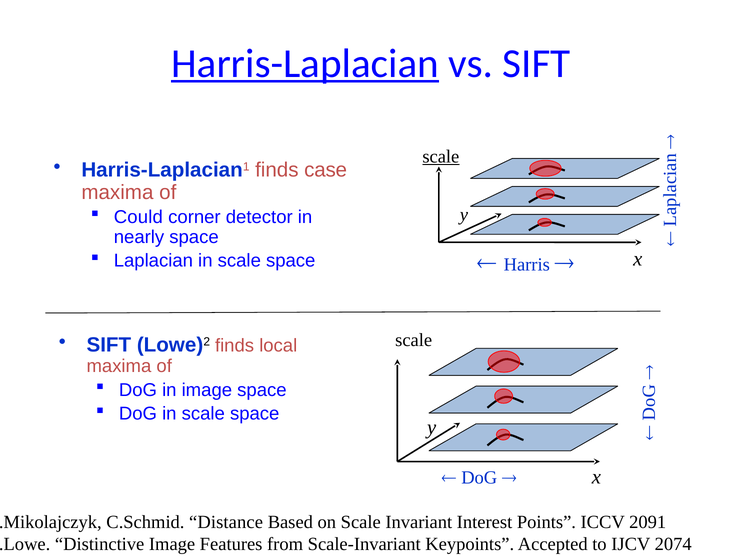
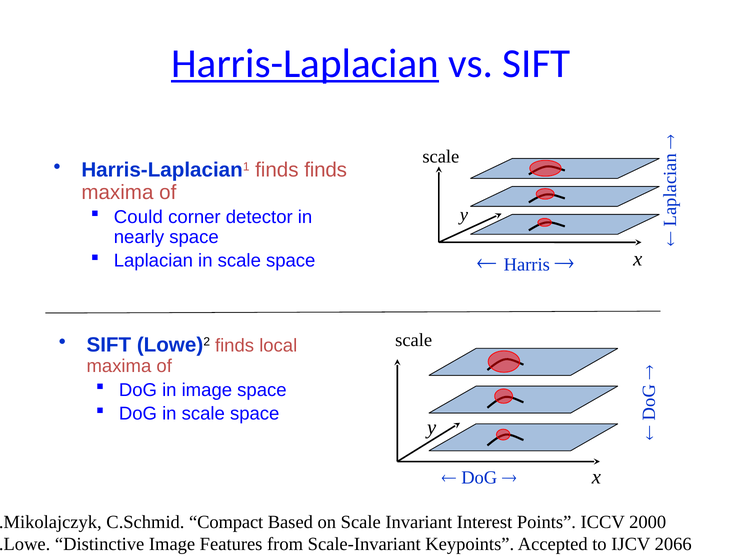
scale underline: present -> none (441, 157)
finds case: case -> finds (326, 170)
Distance: Distance -> Compact (226, 522)
2091: 2091 -> 2000 (648, 522)
2074: 2074 -> 2066 (673, 544)
